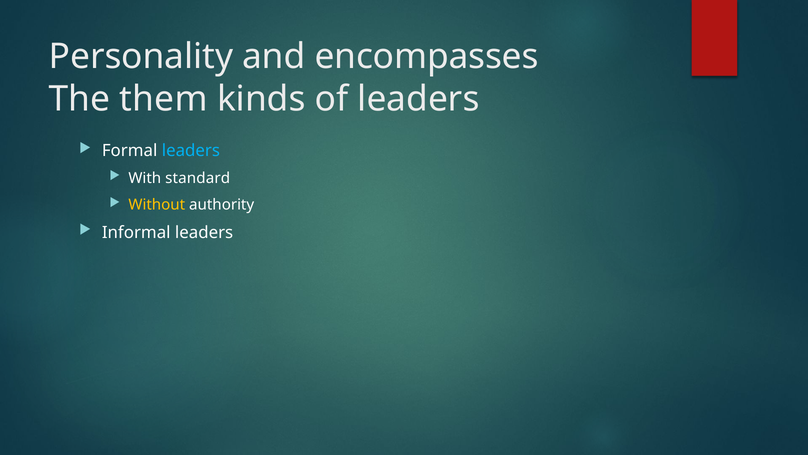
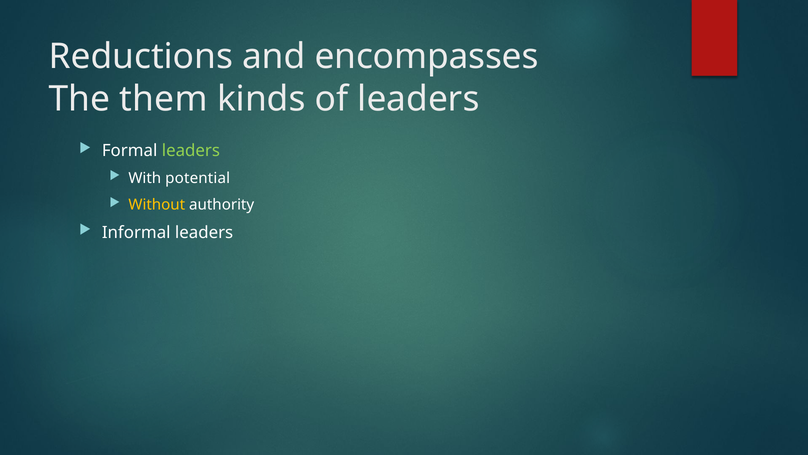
Personality: Personality -> Reductions (141, 57)
leaders colour: light blue -> light green (191, 150)
standard: standard -> potential (198, 178)
